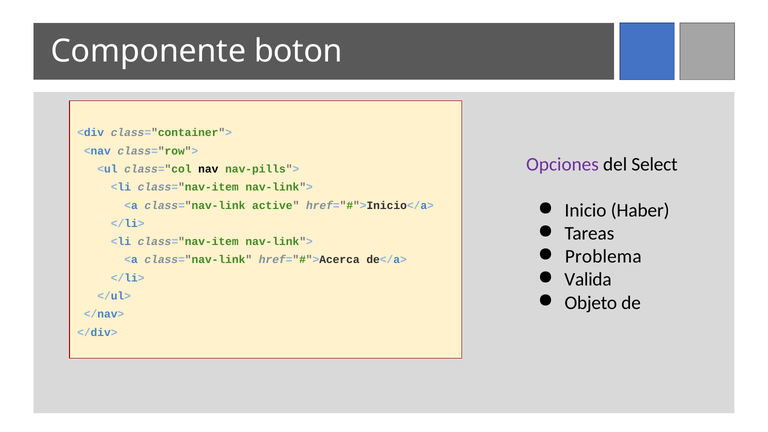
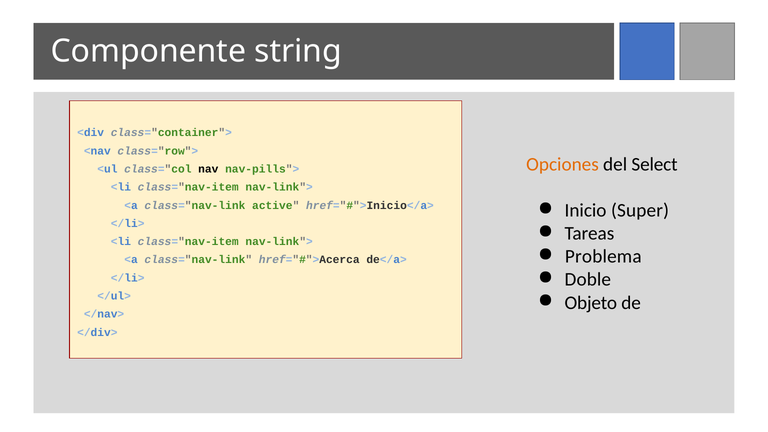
boton: boton -> string (298, 51)
Opciones colour: purple -> orange (562, 164)
Haber: Haber -> Super (640, 211)
Valida: Valida -> Doble (588, 280)
